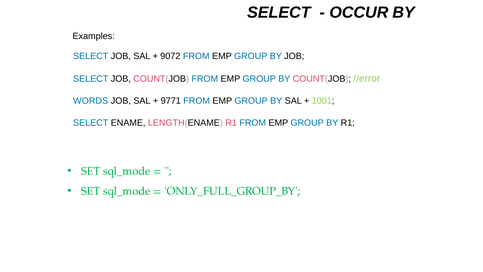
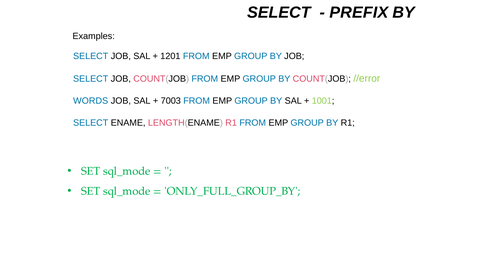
OCCUR: OCCUR -> PREFIX (359, 13)
9072: 9072 -> 1201 (170, 56)
9771: 9771 -> 7003 (171, 101)
